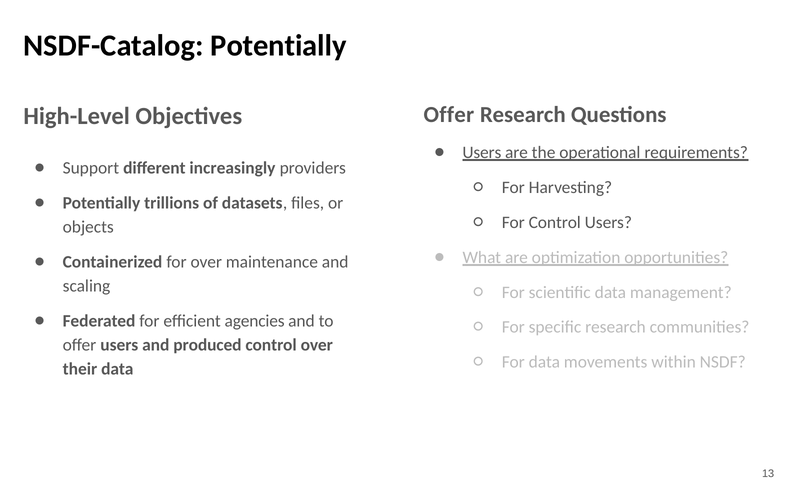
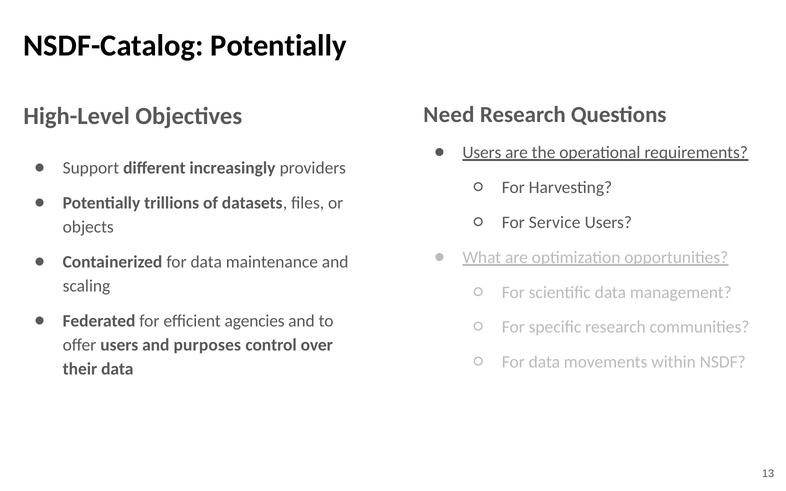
Offer: Offer -> Need (449, 115)
For Control: Control -> Service (555, 222)
Containerized for over: over -> data (206, 262)
produced: produced -> purposes (207, 345)
